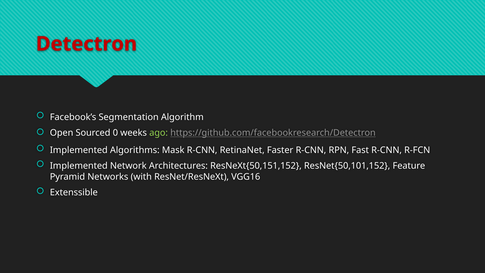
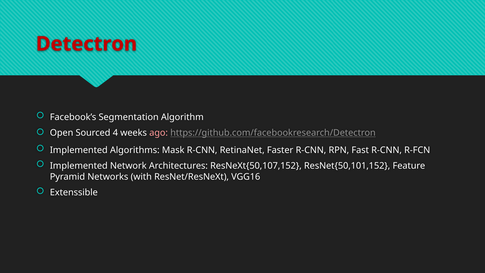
0: 0 -> 4 (115, 133)
ago colour: light green -> pink (159, 133)
ResNeXt{50,151,152: ResNeXt{50,151,152 -> ResNeXt{50,107,152 (256, 166)
